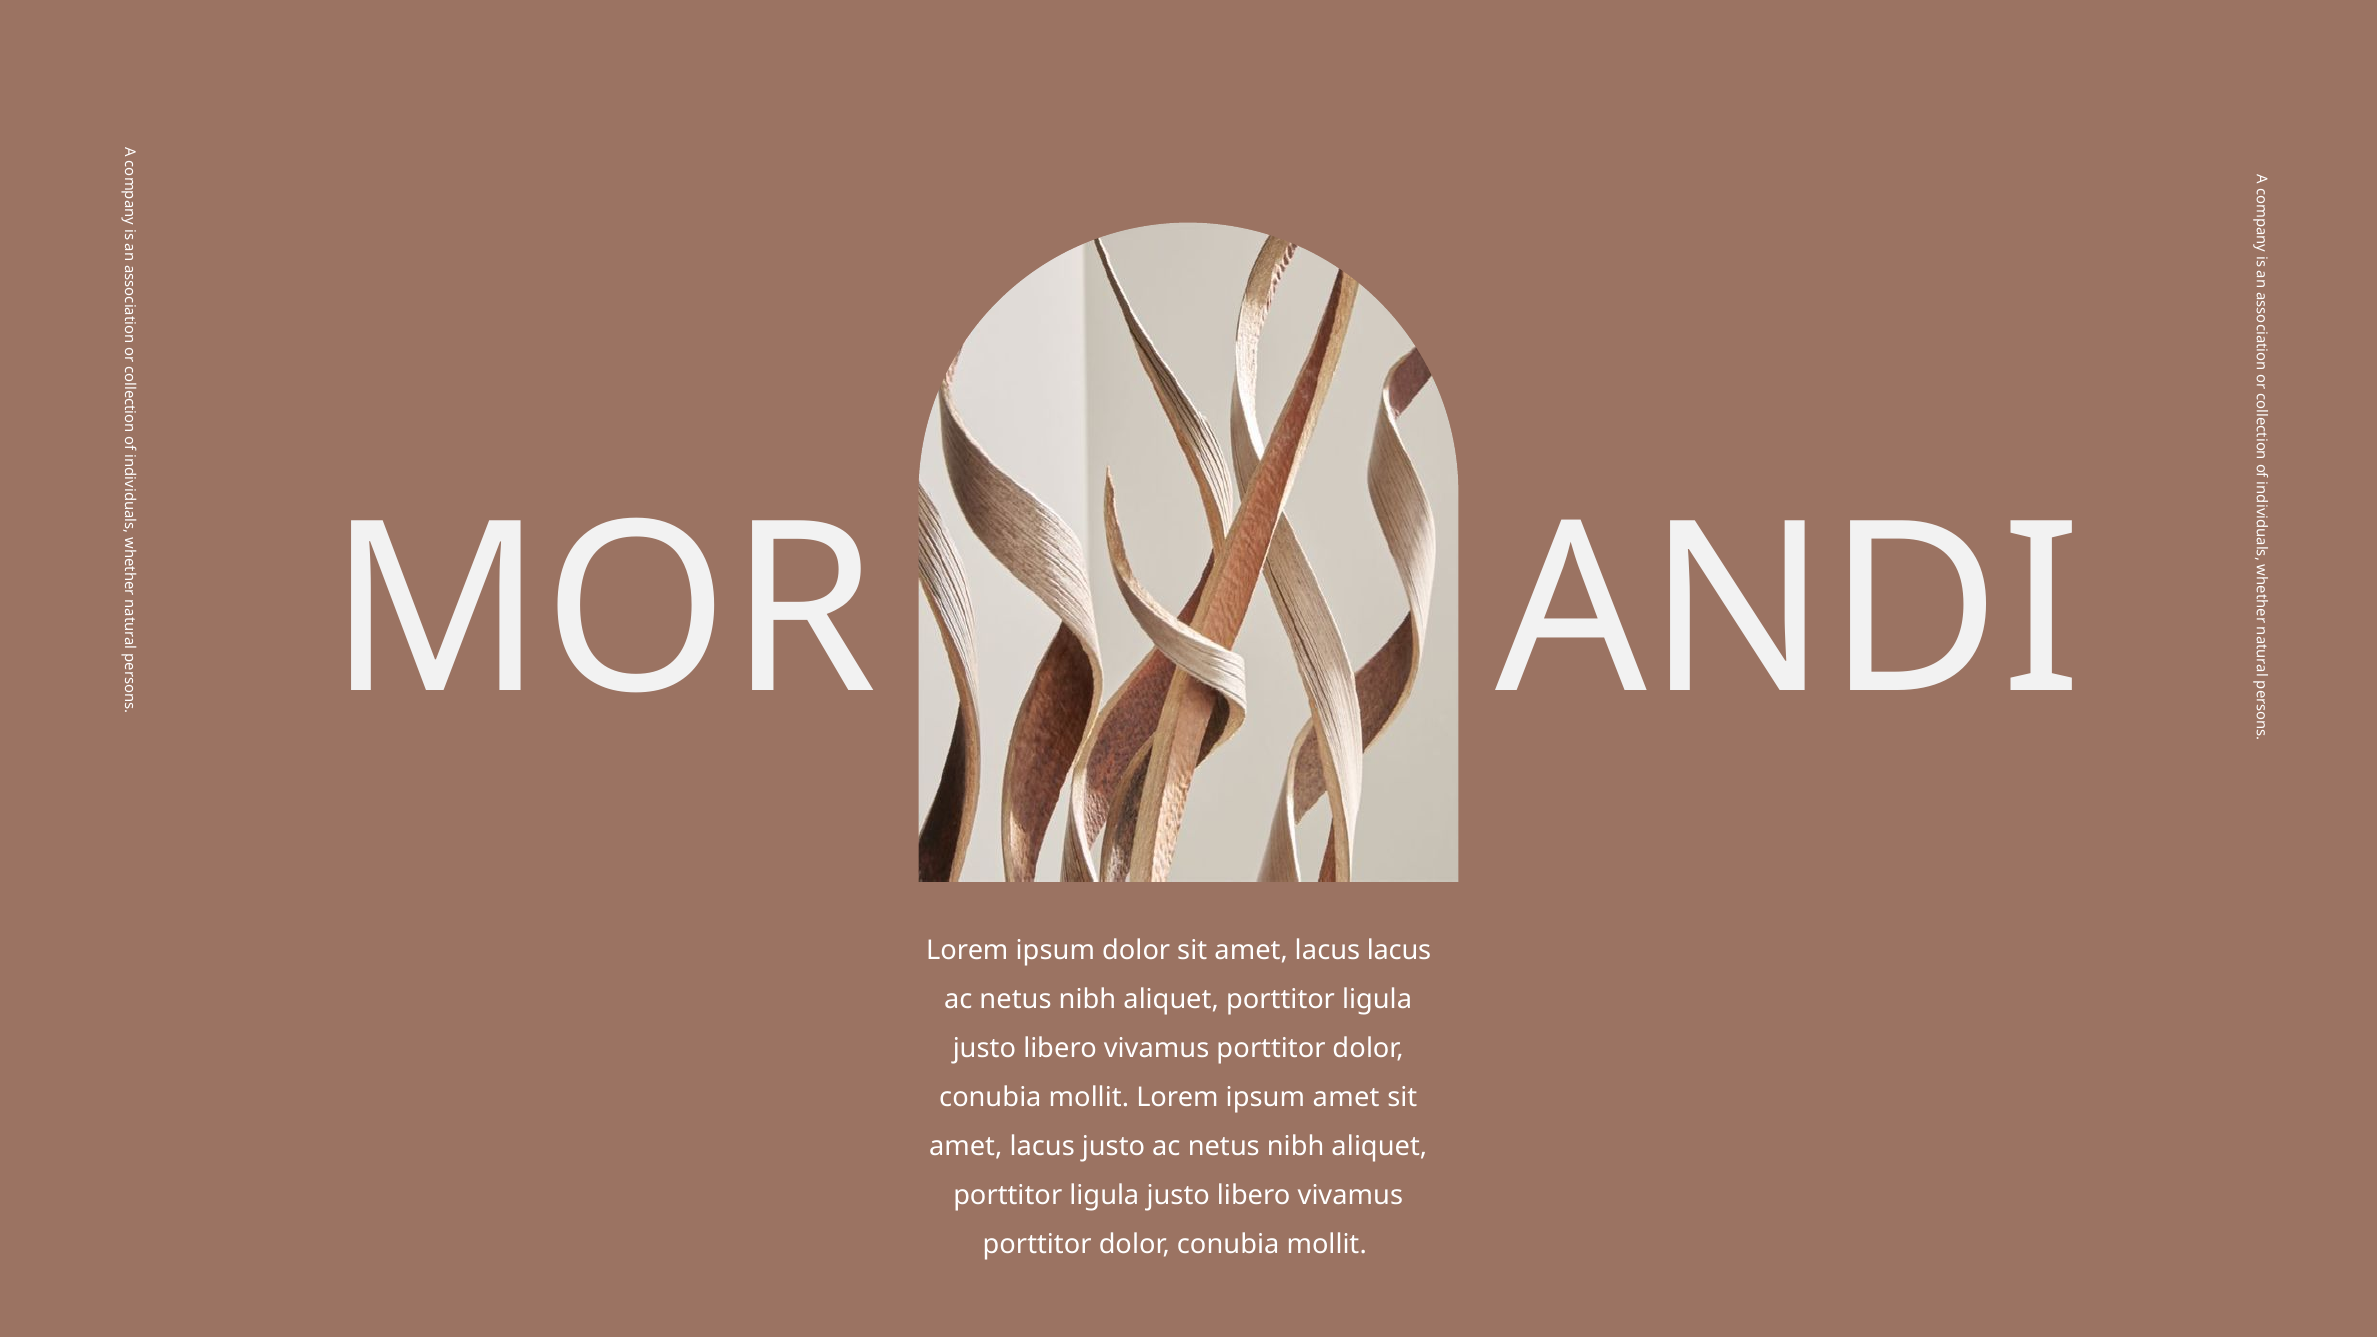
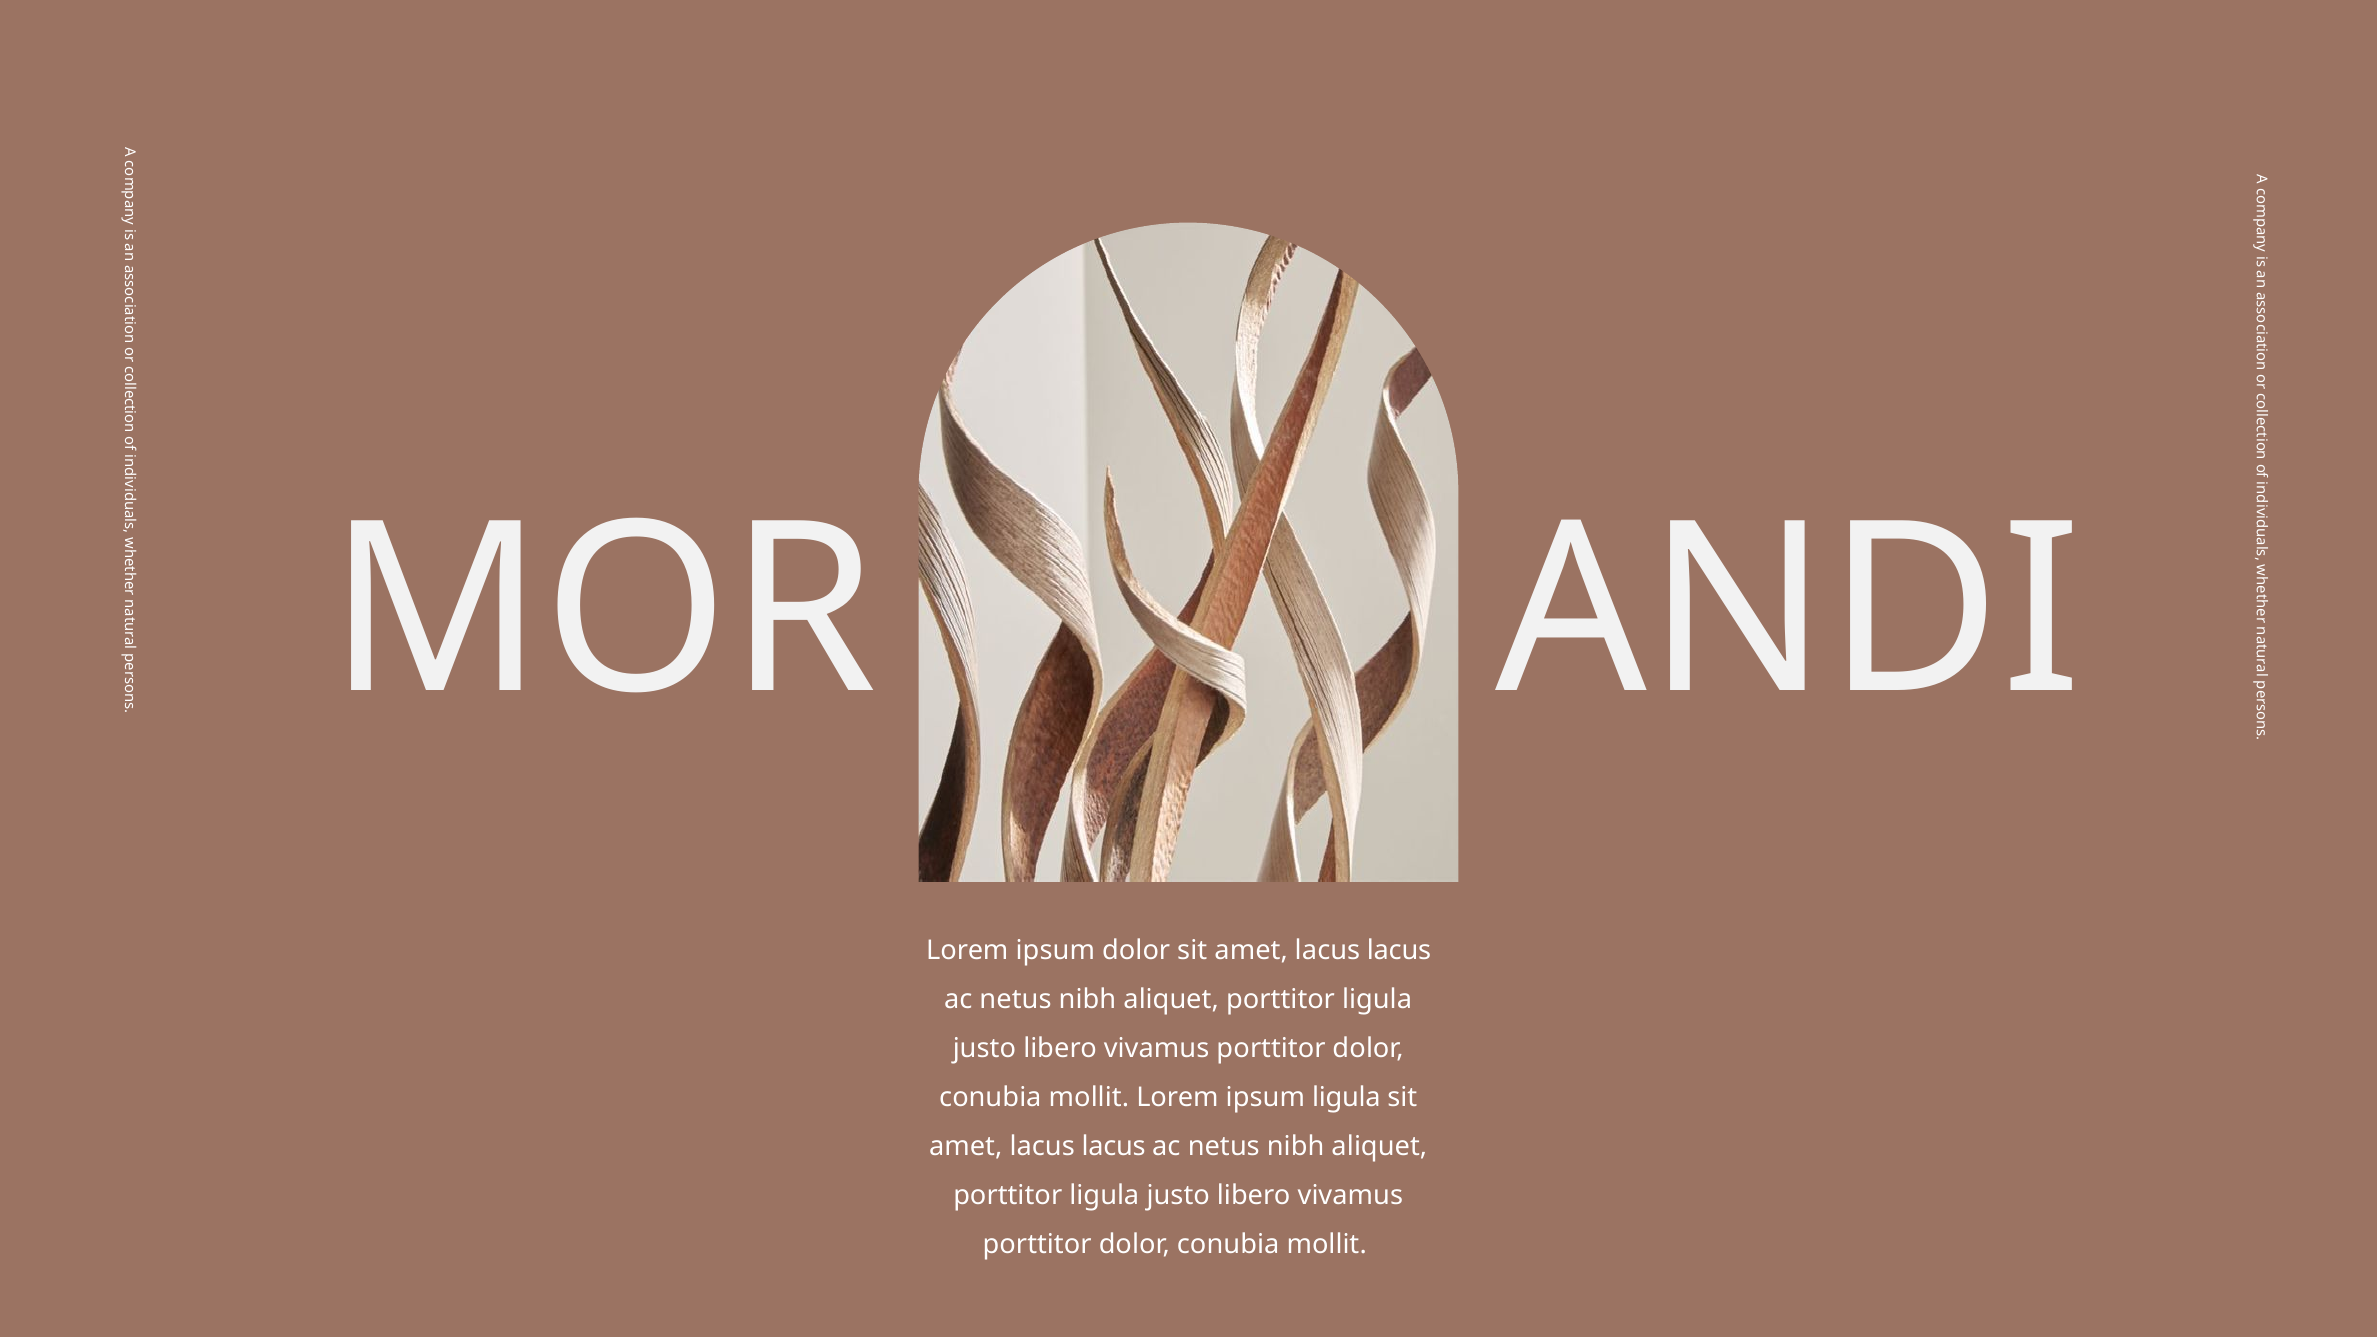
ipsum amet: amet -> ligula (1346, 1097)
justo: justo -> lacus (1114, 1146)
